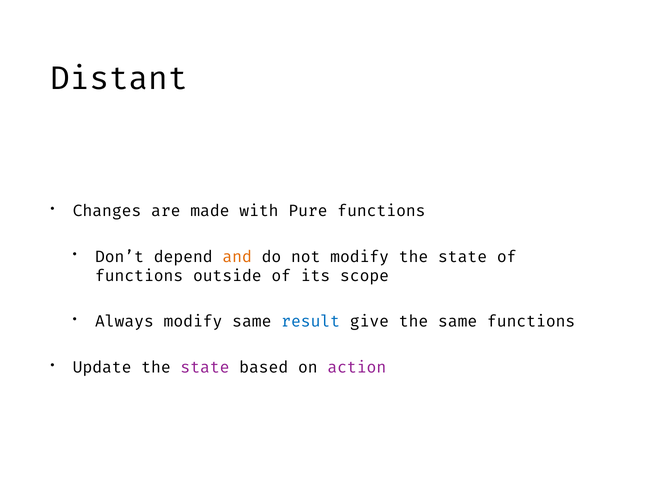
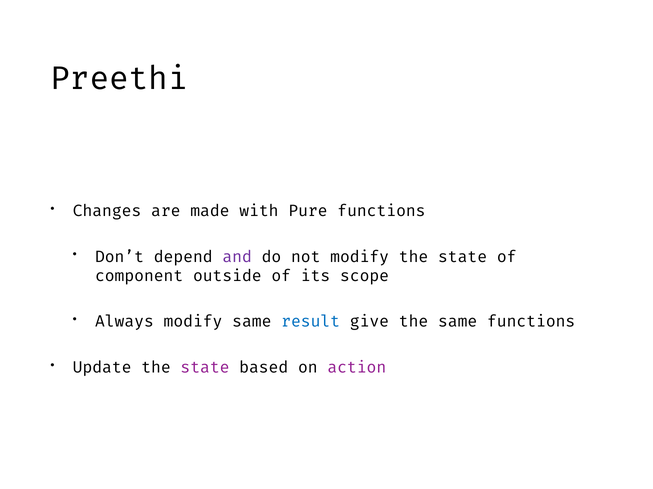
Distant: Distant -> Preethi (119, 79)
and colour: orange -> purple (237, 257)
functions: functions -> component (139, 276)
